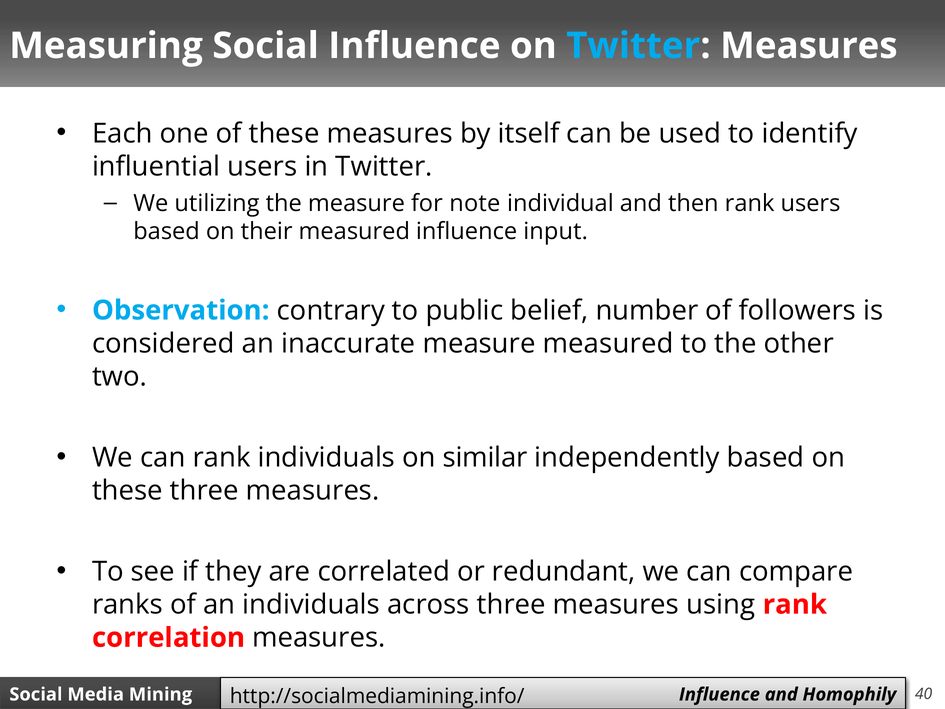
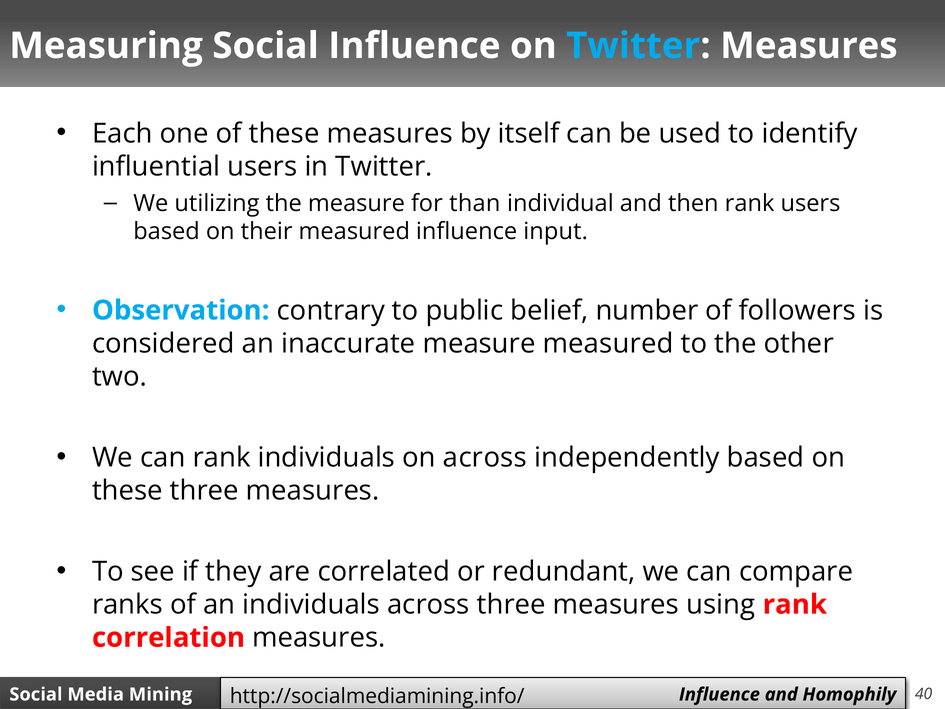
note: note -> than (475, 203)
on similar: similar -> across (485, 457)
